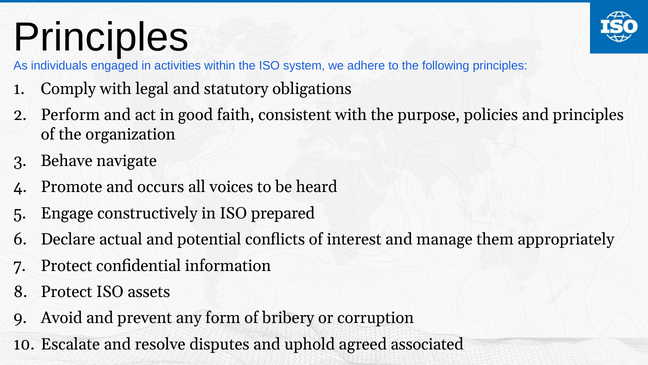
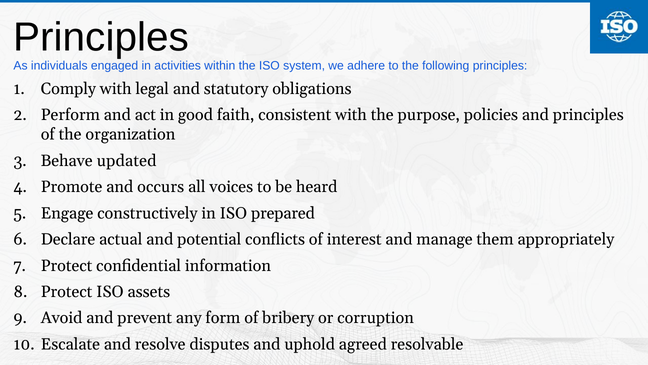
navigate: navigate -> updated (127, 161)
associated: associated -> resolvable (427, 344)
